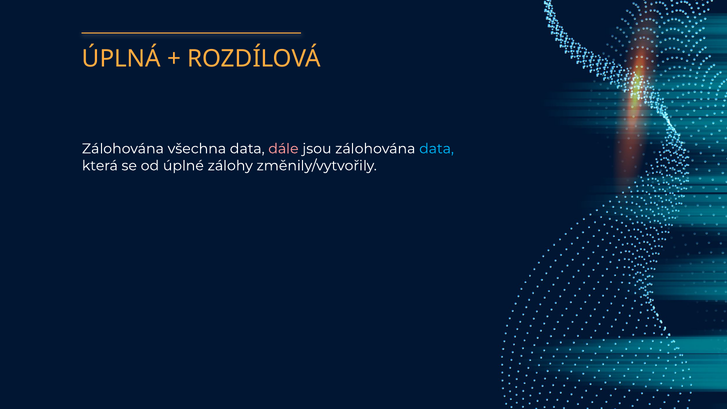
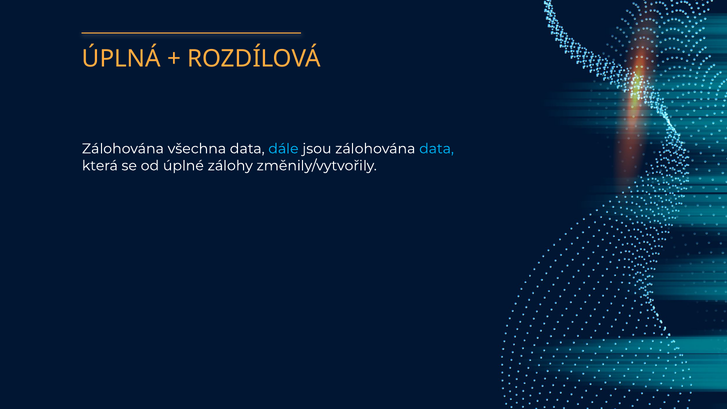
dále colour: pink -> light blue (283, 149)
